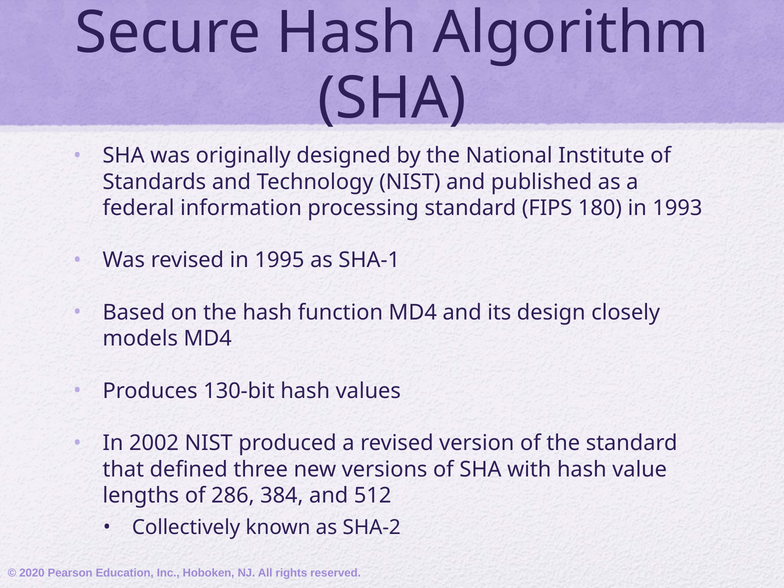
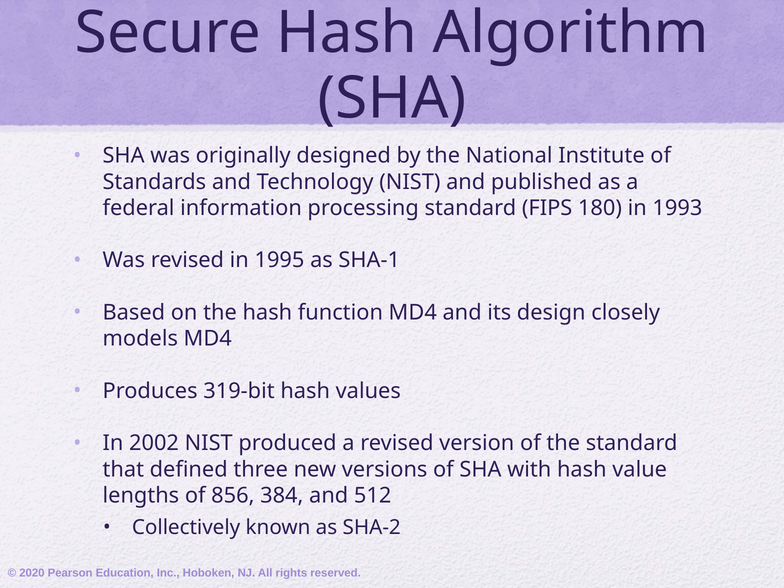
130-bit: 130-bit -> 319-bit (239, 391)
286: 286 -> 856 (233, 496)
